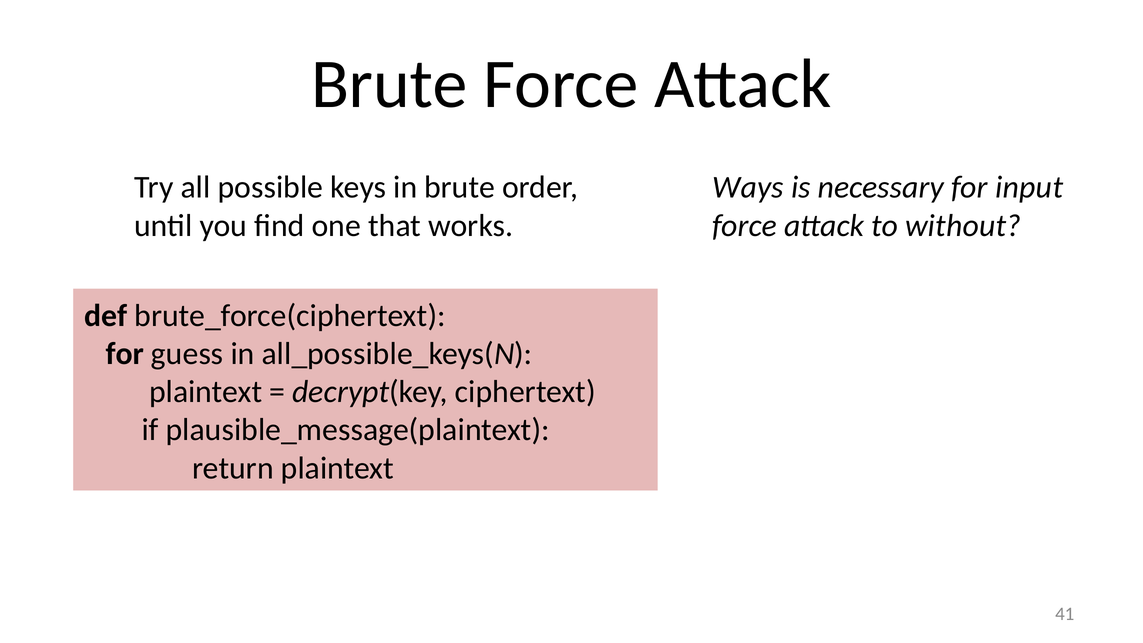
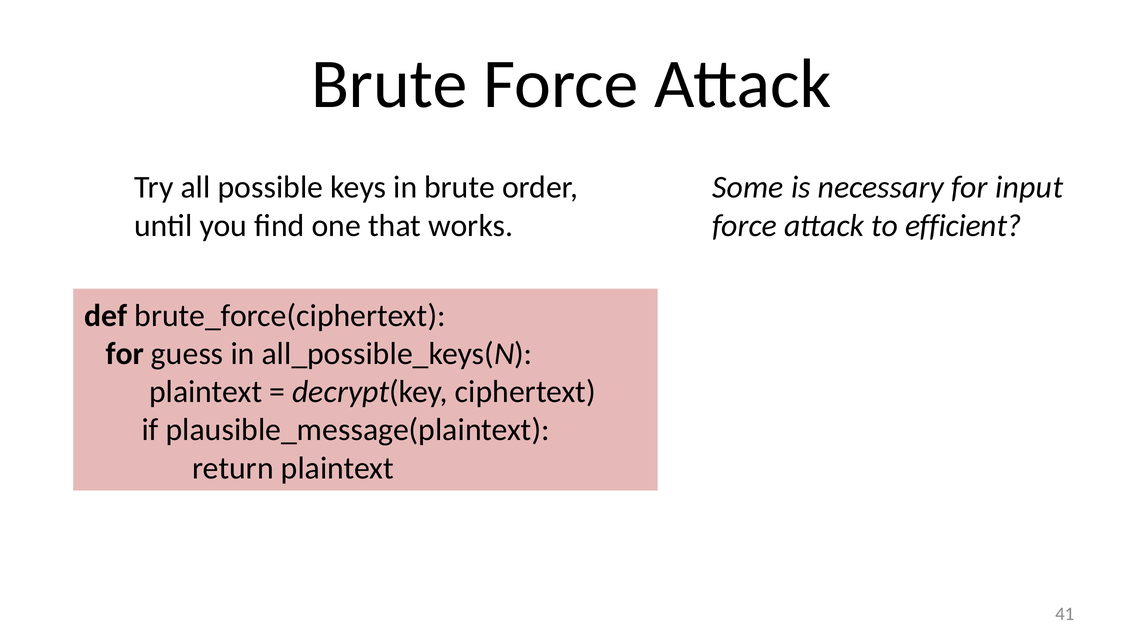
Ways: Ways -> Some (748, 187)
without: without -> efficient (963, 226)
